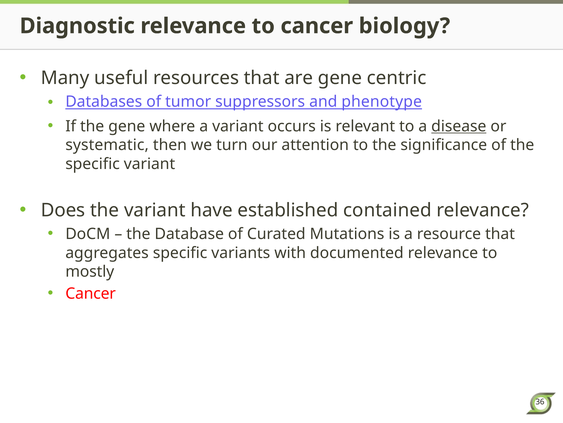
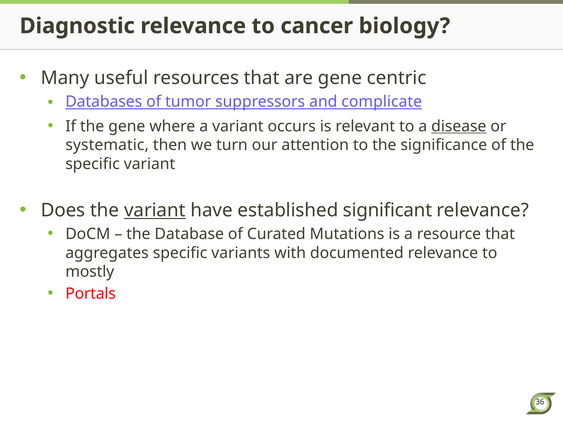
phenotype: phenotype -> complicate (382, 101)
variant underline: none -> present (155, 210)
contained: contained -> significant (388, 210)
Cancer: Cancer -> Portals (91, 293)
